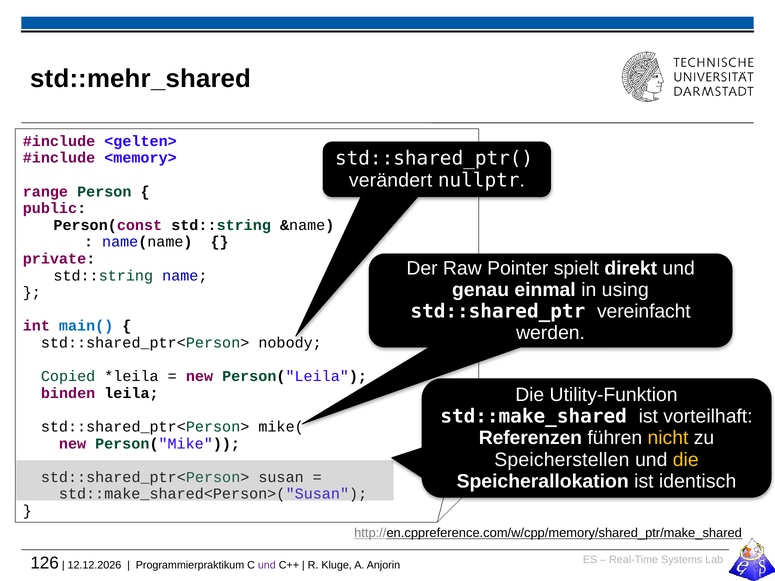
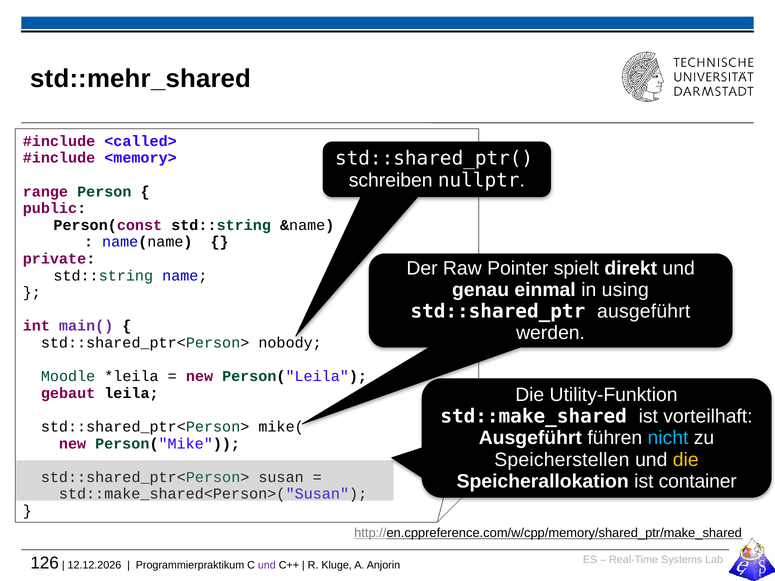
<gelten>: <gelten> -> <called> (141, 141)
verändert: verändert -> schreiben (391, 180)
vereinfacht: vereinfacht -> ausgeführt (644, 312)
main( colour: blue -> purple (86, 326)
Copied: Copied -> Moodle (68, 377)
binden: binden -> gebaut (68, 393)
Referenzen: Referenzen -> Ausgeführt (530, 438)
nicht colour: yellow -> light blue (668, 438)
identisch: identisch -> container (698, 482)
